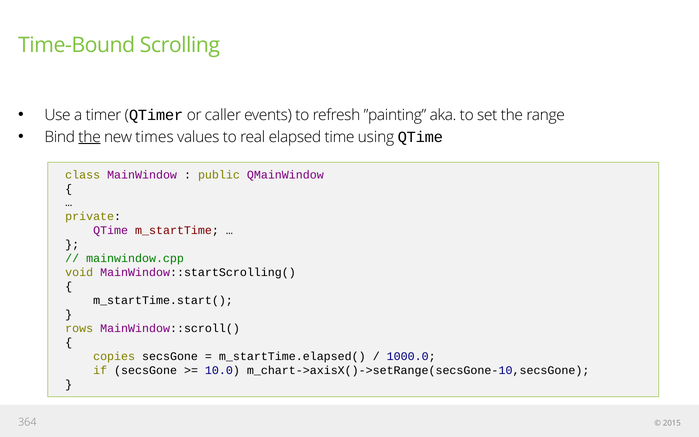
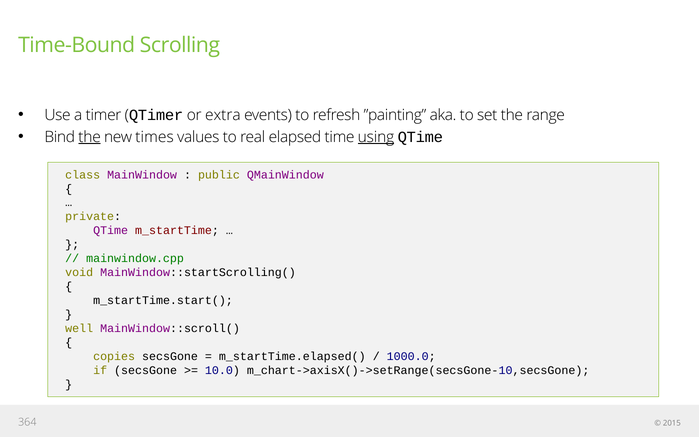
caller: caller -> extra (223, 115)
using underline: none -> present (376, 137)
rows: rows -> well (79, 328)
